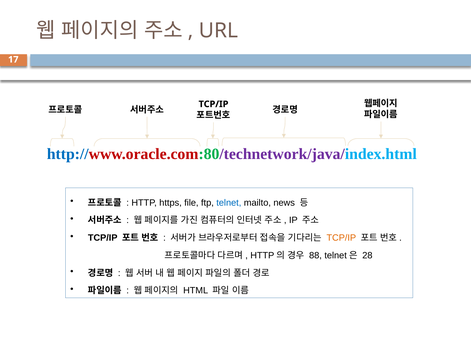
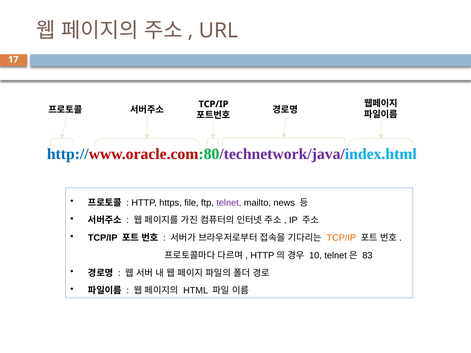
telnet colour: blue -> purple (229, 203)
88: 88 -> 10 (315, 256)
28: 28 -> 83 (367, 256)
